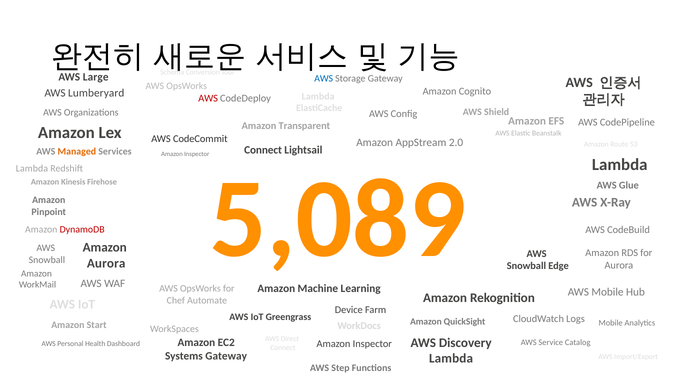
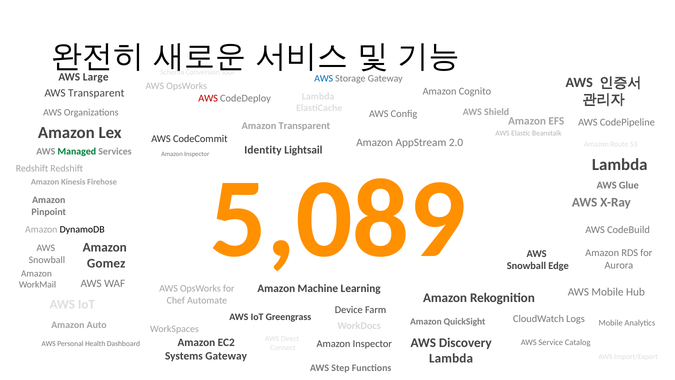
AWS Lumberyard: Lumberyard -> Transparent (96, 93)
Connect: Connect -> Identity (263, 150)
Managed colour: orange -> green (77, 152)
Lambda: Lambda -> Redshift (32, 168)
DynamoDB colour: red -> black (82, 230)
Aurora: Aurora -> Gomez (106, 263)
Start: Start -> Auto (97, 325)
